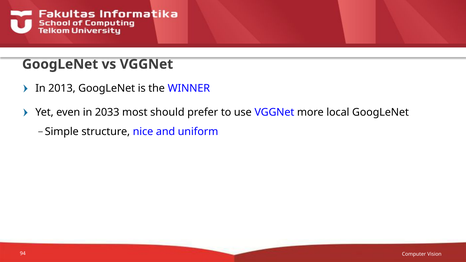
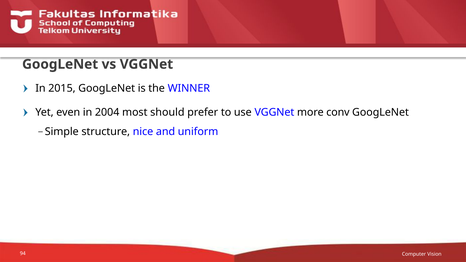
2013: 2013 -> 2015 (62, 88)
2033: 2033 -> 2004 (107, 112)
local: local -> conv (338, 112)
